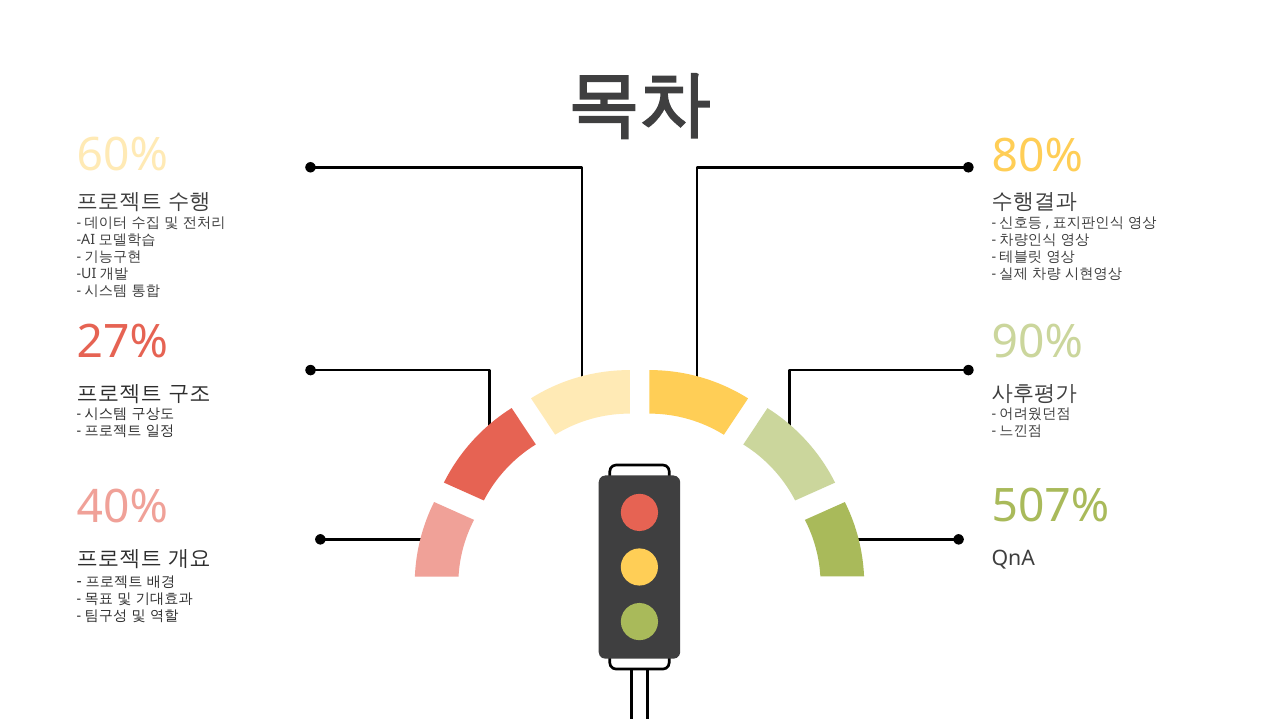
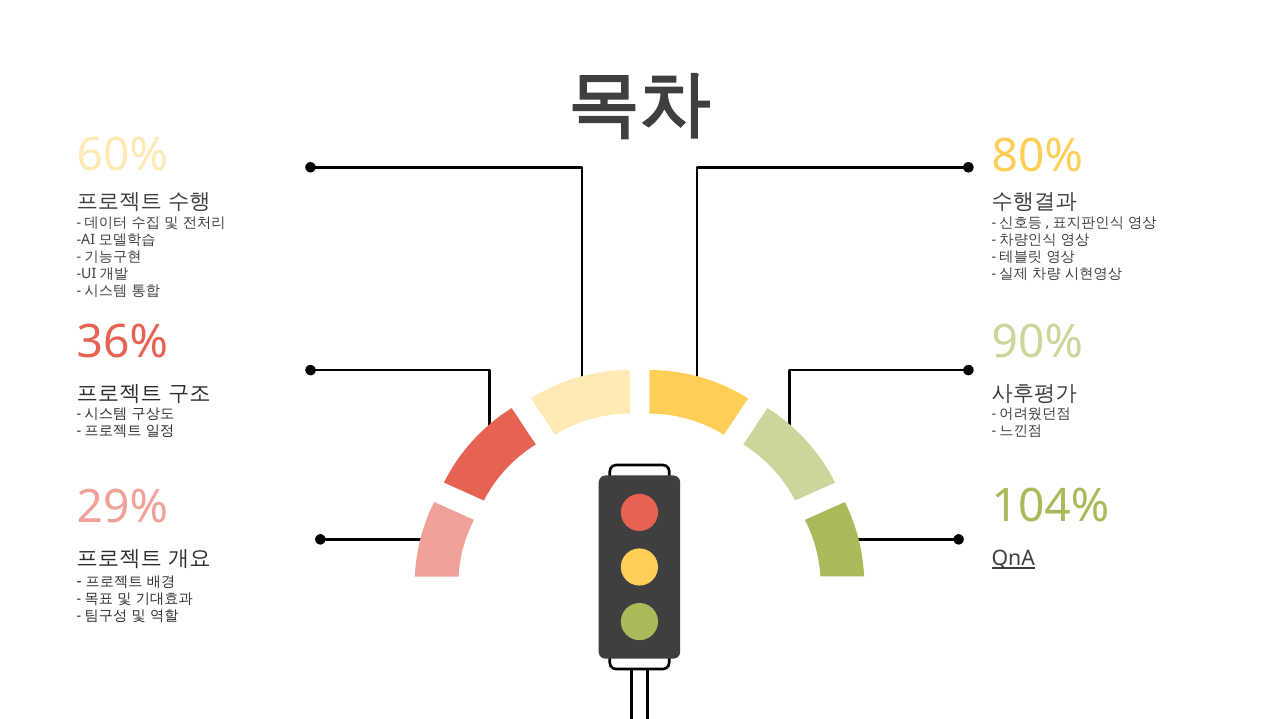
27%: 27% -> 36% (122, 343)
507%: 507% -> 104% (1050, 507)
40%: 40% -> 29% (122, 508)
QnA underline: none -> present (1013, 559)
